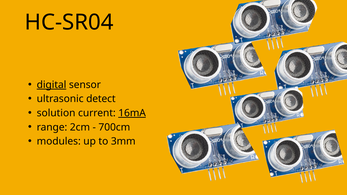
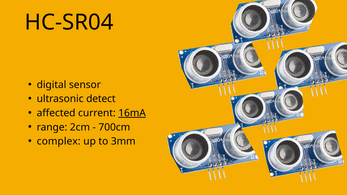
digital underline: present -> none (52, 85)
solution: solution -> affected (56, 113)
modules: modules -> complex (59, 141)
